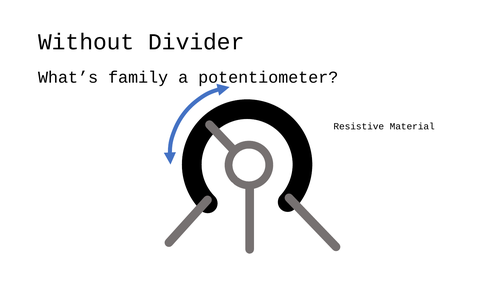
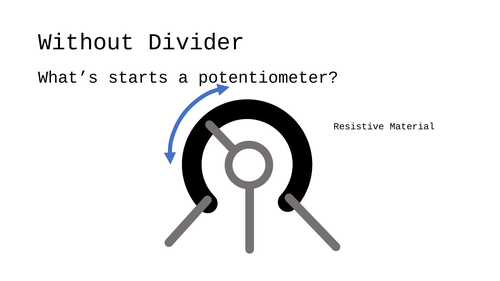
family: family -> starts (138, 77)
